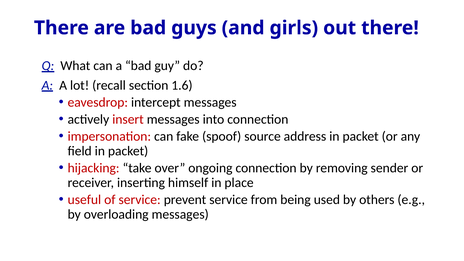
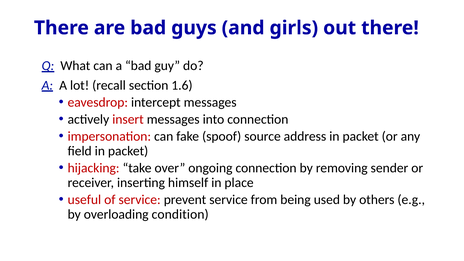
overloading messages: messages -> condition (180, 214)
